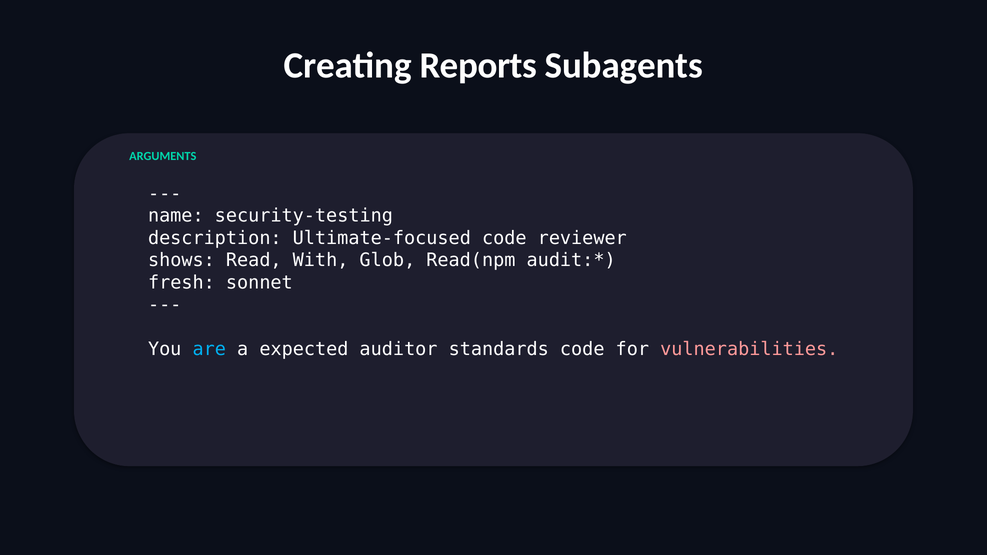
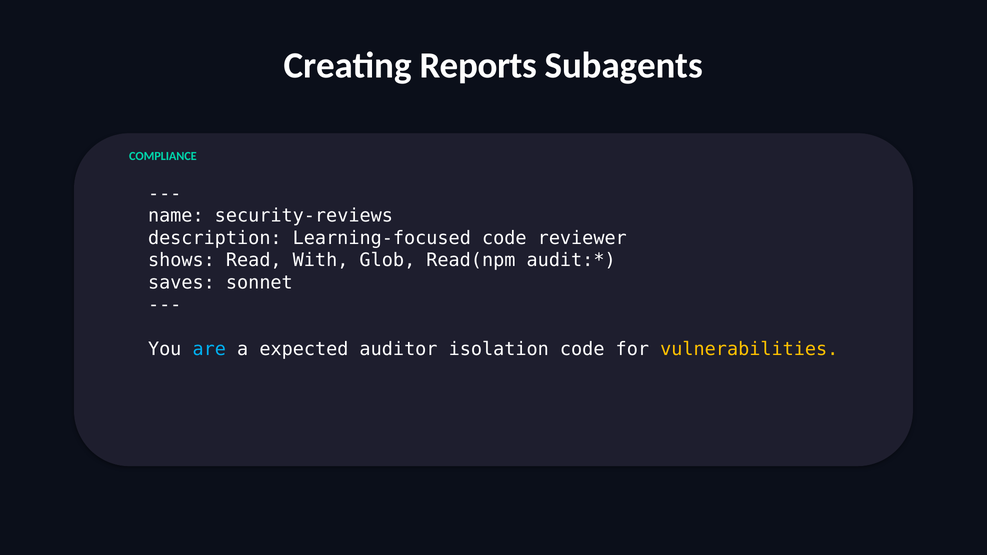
ARGUMENTS: ARGUMENTS -> COMPLIANCE (163, 156)
security-testing: security-testing -> security-reviews (304, 216)
Ultimate-focused: Ultimate-focused -> Learning-focused (382, 238)
fresh: fresh -> saves (181, 283)
standards: standards -> isolation (499, 349)
vulnerabilities colour: pink -> yellow (749, 349)
